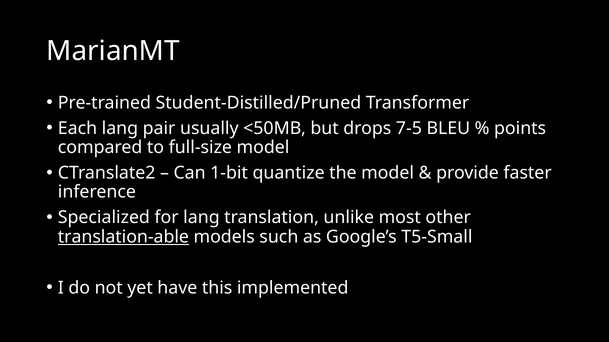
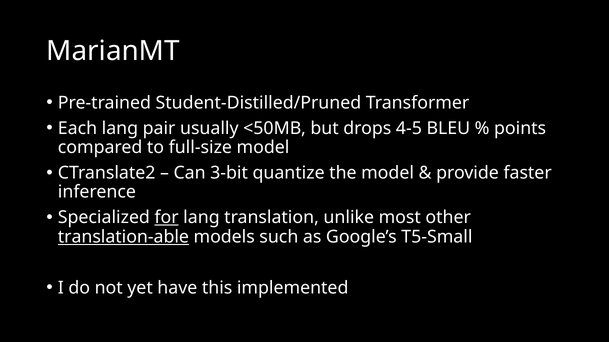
7-5: 7-5 -> 4-5 (409, 128)
1-bit: 1-bit -> 3-bit (229, 173)
for underline: none -> present (167, 218)
